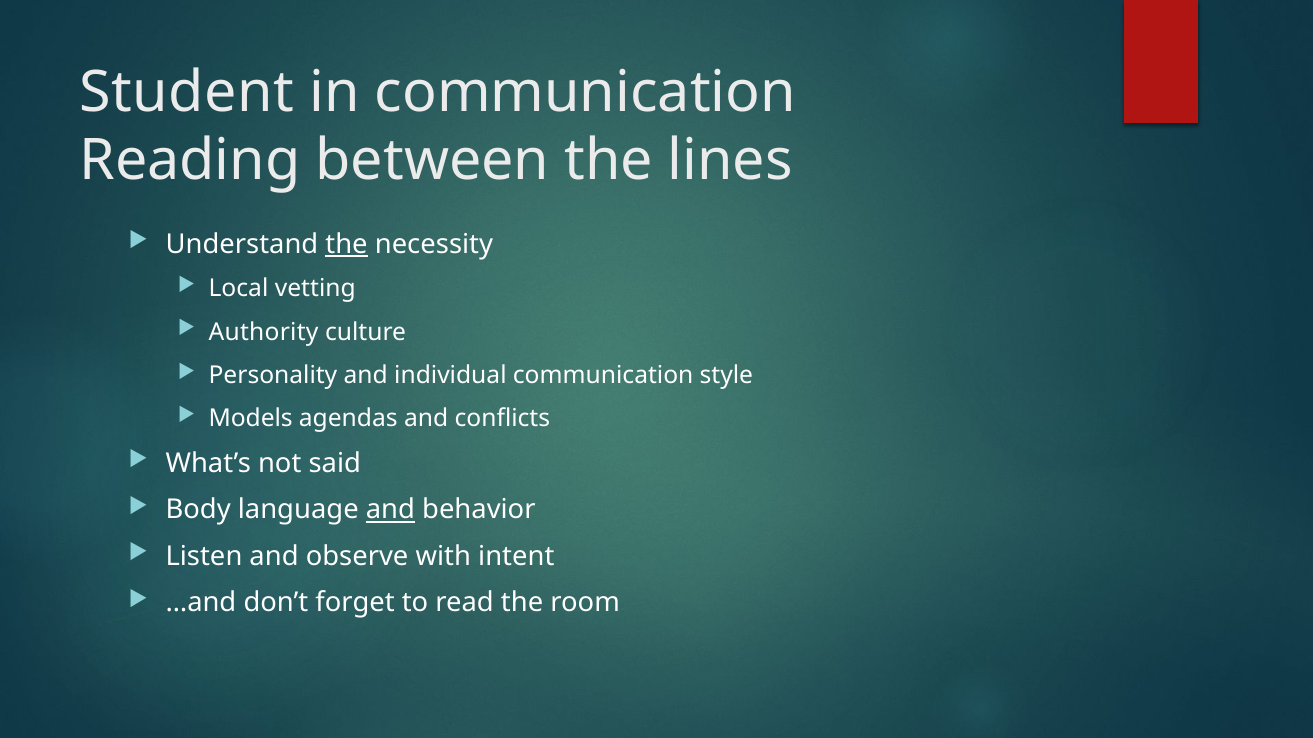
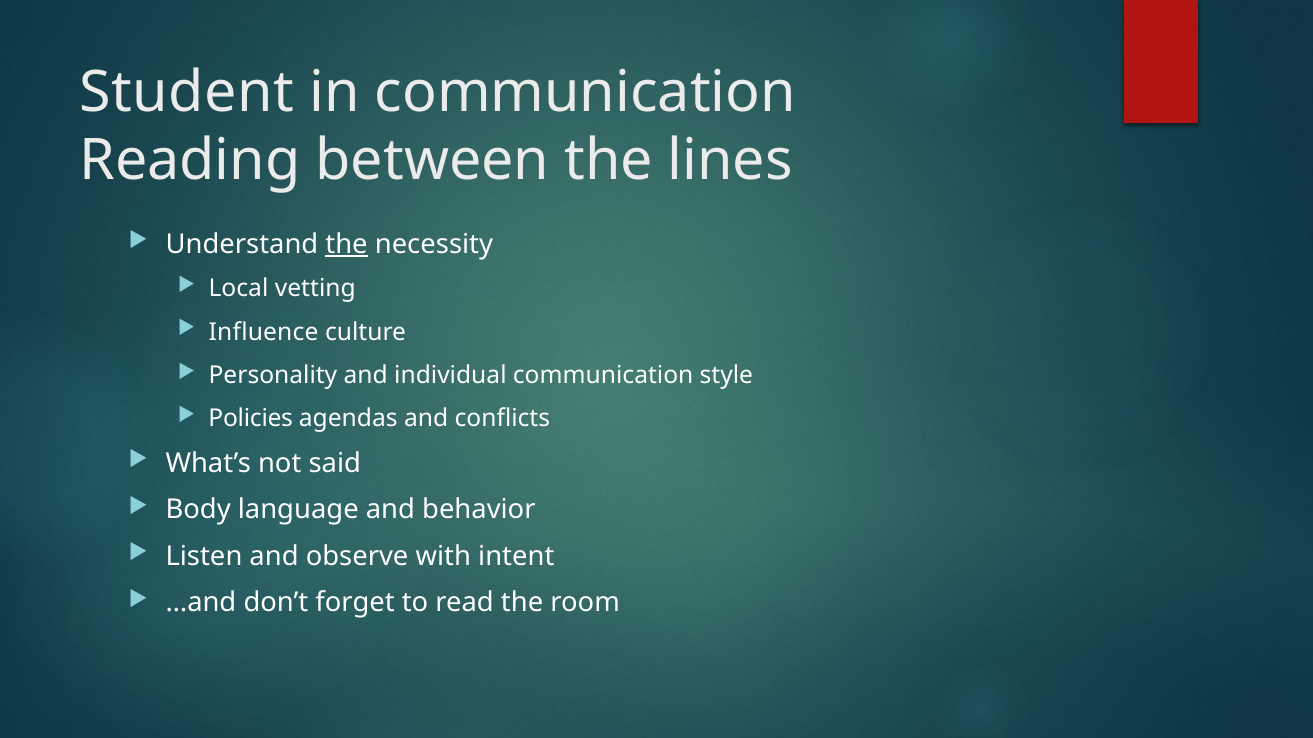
Authority: Authority -> Influence (264, 332)
Models: Models -> Policies (251, 419)
and underline: present -> none (390, 510)
